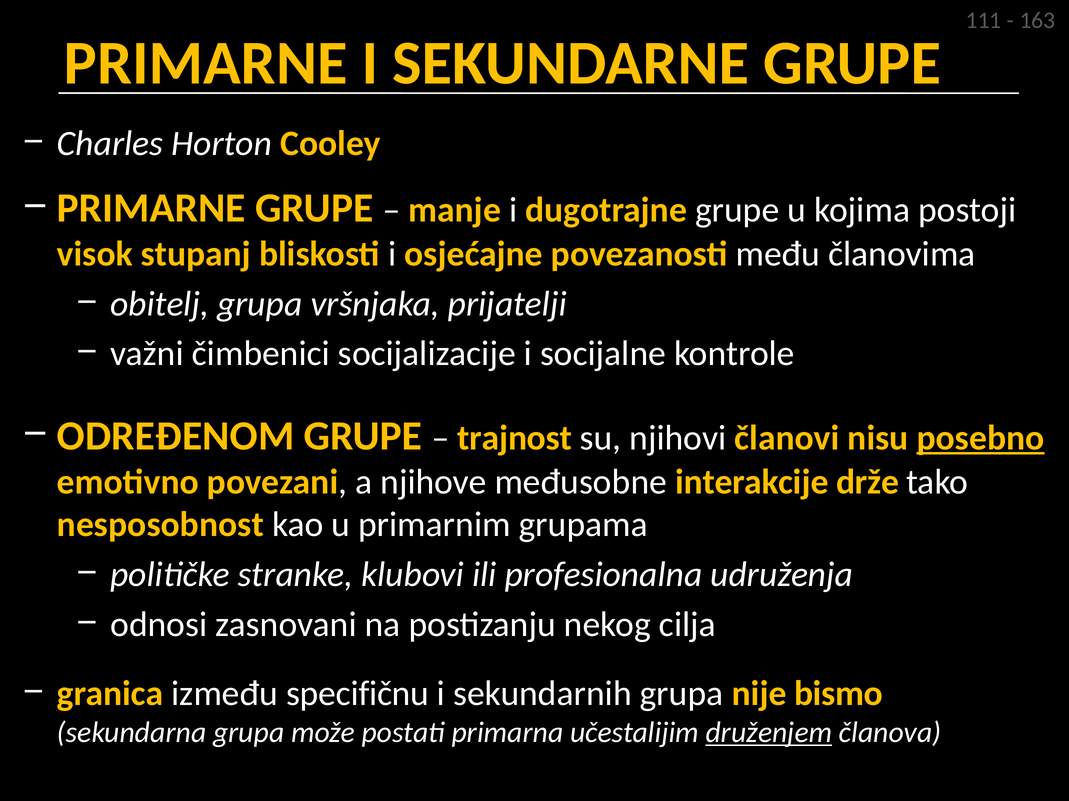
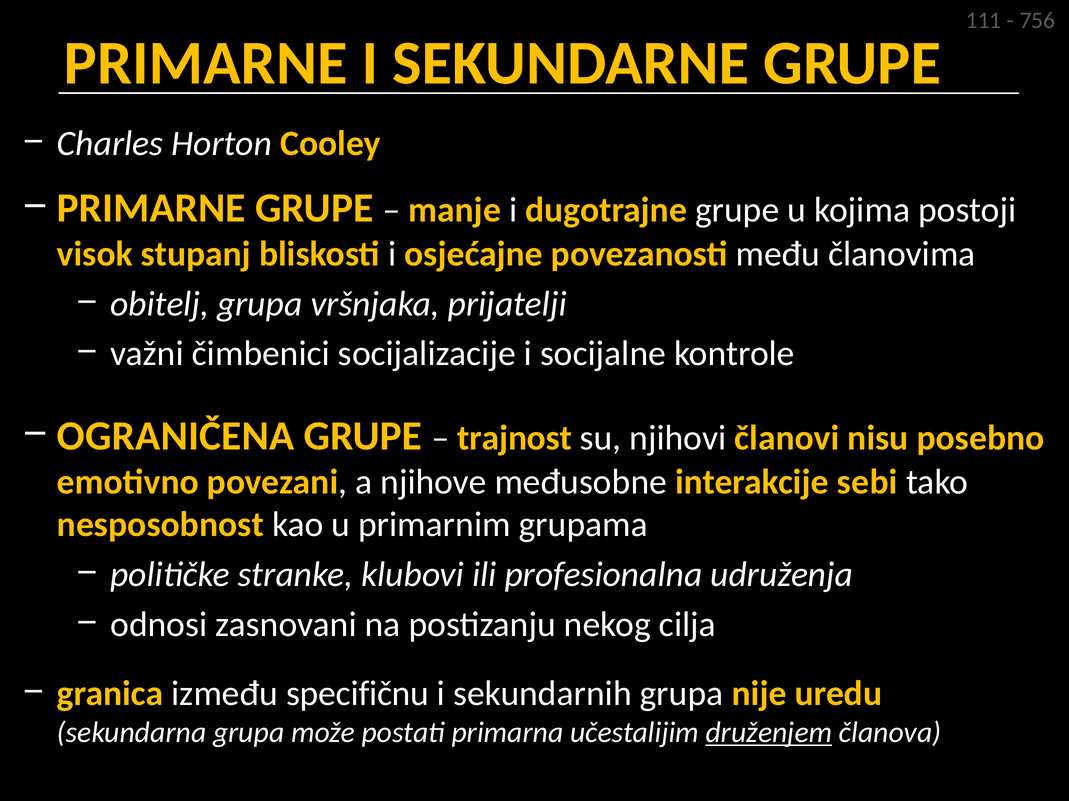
163: 163 -> 756 (1037, 20)
ODREĐENOM: ODREĐENOM -> OGRANIČENA (176, 436)
posebno underline: present -> none (981, 438)
drže: drže -> sebi (867, 482)
bismo: bismo -> uredu (838, 694)
